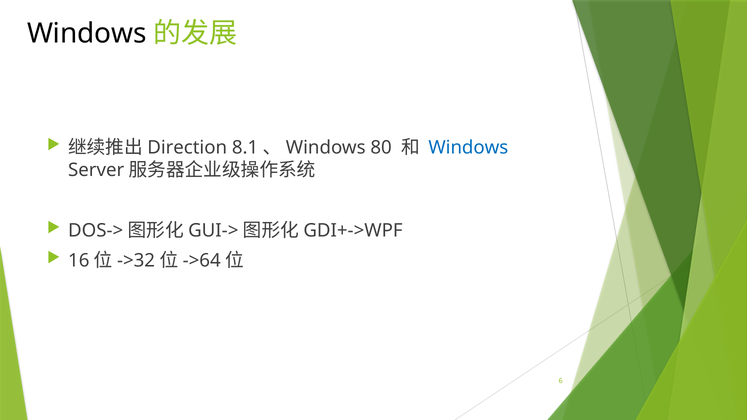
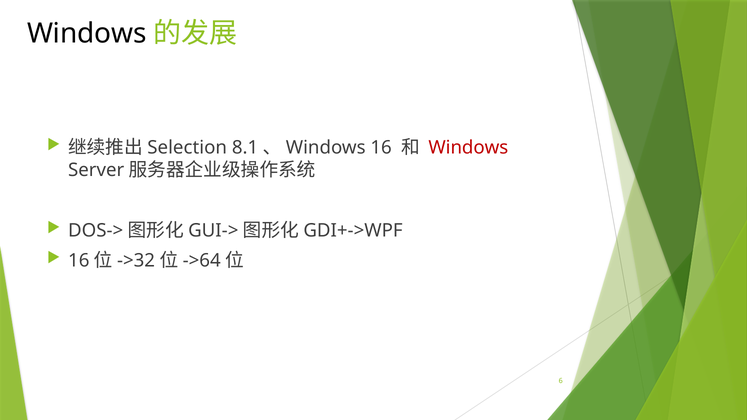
Direction: Direction -> Selection (187, 148)
Windows 80: 80 -> 16 (381, 148)
Windows colour: blue -> red (468, 148)
